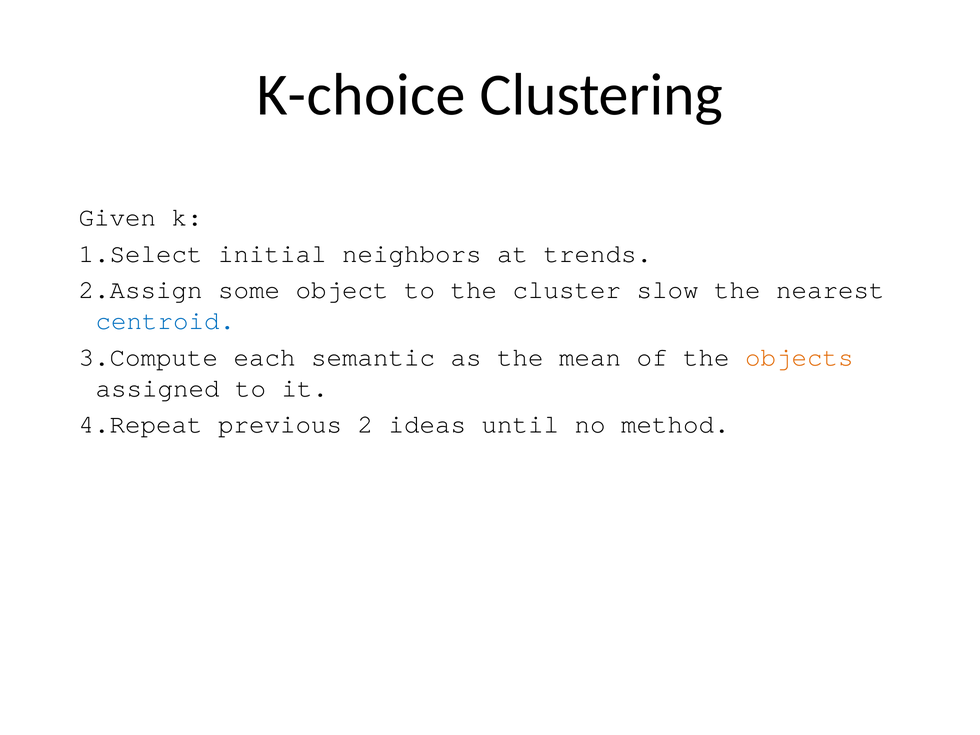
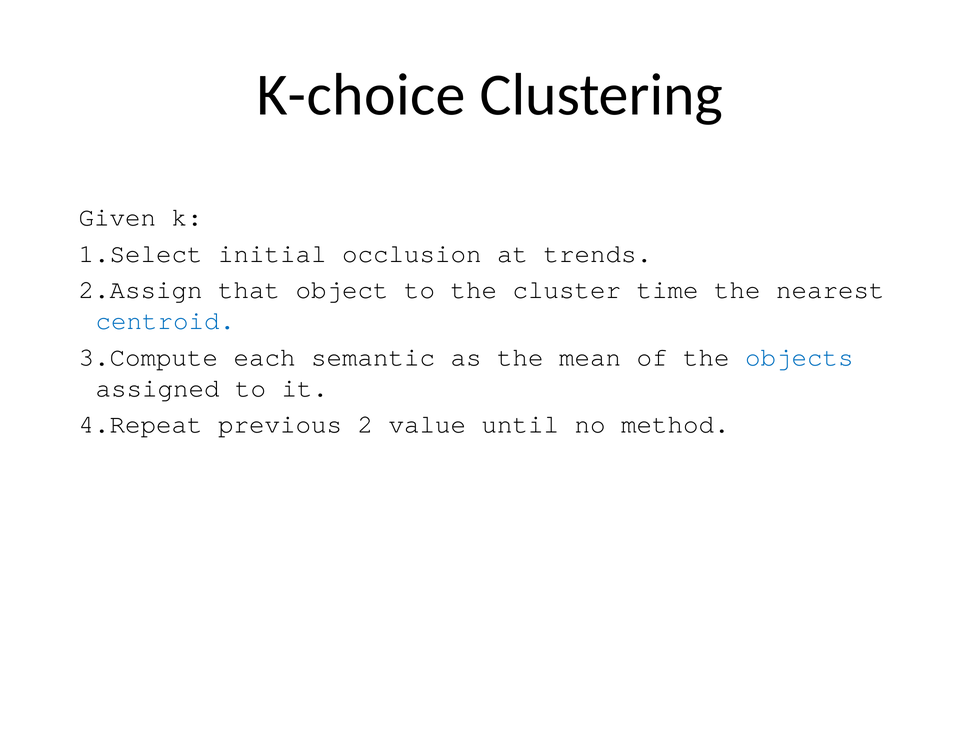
neighbors: neighbors -> occlusion (412, 254)
some: some -> that (249, 290)
slow: slow -> time (668, 290)
objects colour: orange -> blue (799, 357)
ideas: ideas -> value (427, 424)
